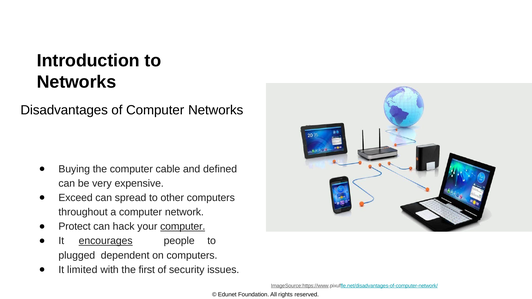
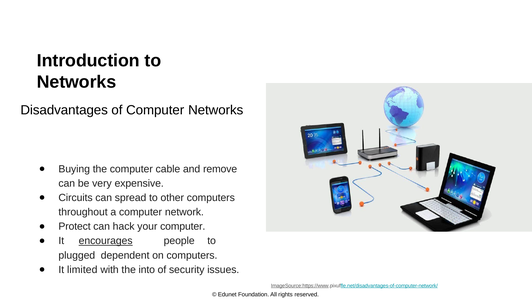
defined: defined -> remove (220, 169)
Exceed: Exceed -> Circuits (76, 198)
computer underline: present -> none (183, 227)
first: first -> into (147, 270)
